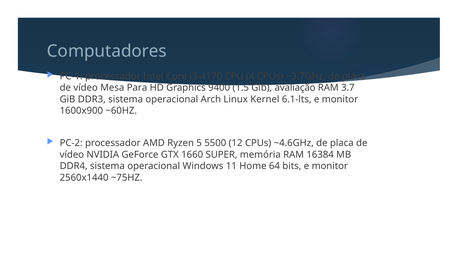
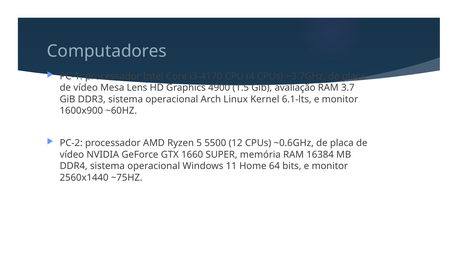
Para: Para -> Lens (137, 88)
9400: 9400 -> 4900 (219, 88)
~4.6GHz: ~4.6GHz -> ~0.6GHz (294, 143)
